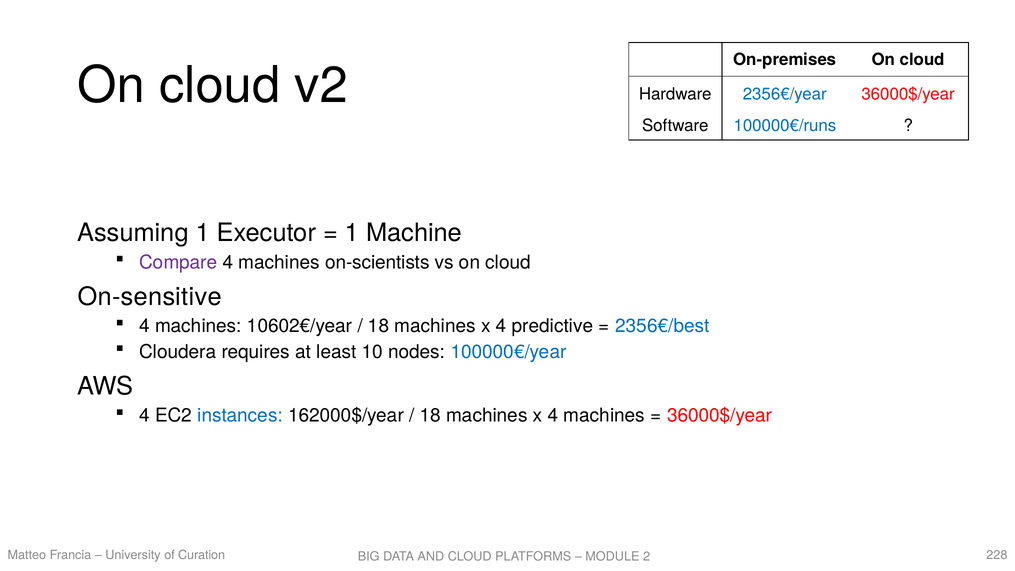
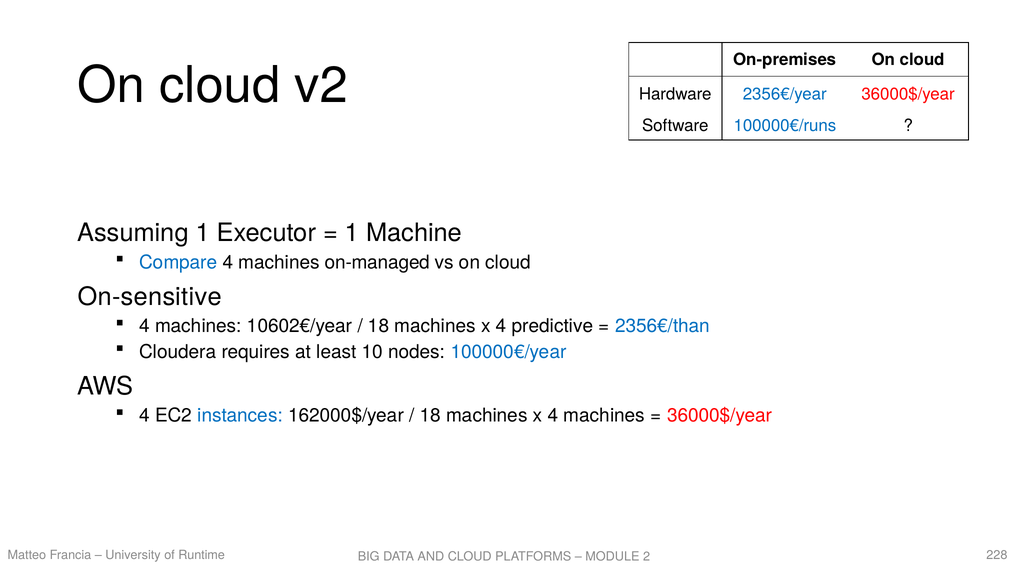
Compare colour: purple -> blue (178, 262)
on-scientists: on-scientists -> on-managed (377, 262)
2356€/best: 2356€/best -> 2356€/than (663, 326)
Curation: Curation -> Runtime (202, 555)
